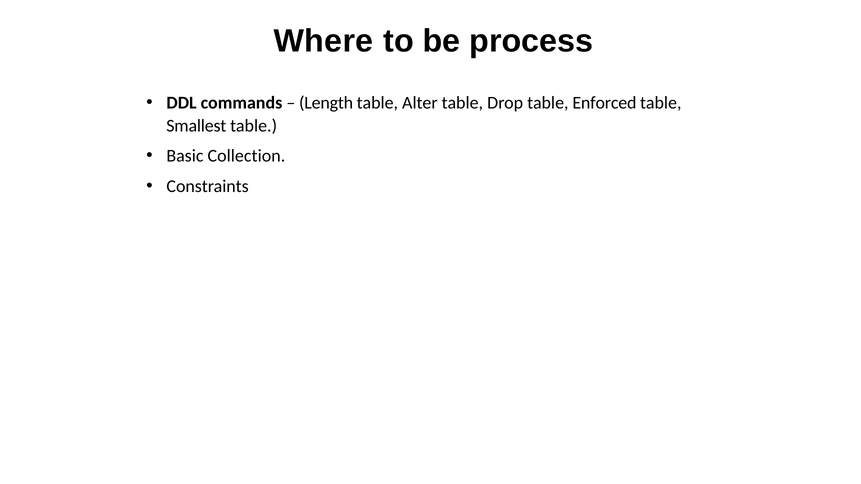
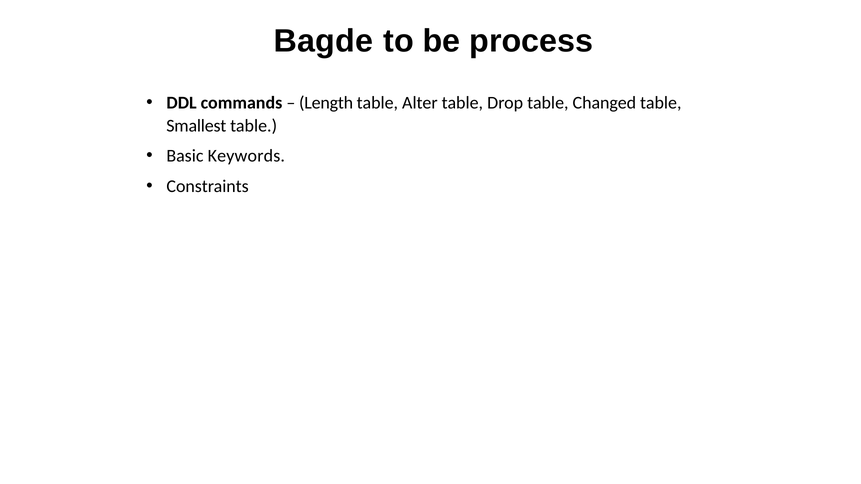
Where: Where -> Bagde (323, 41)
Enforced: Enforced -> Changed (604, 103)
Collection: Collection -> Keywords (246, 156)
